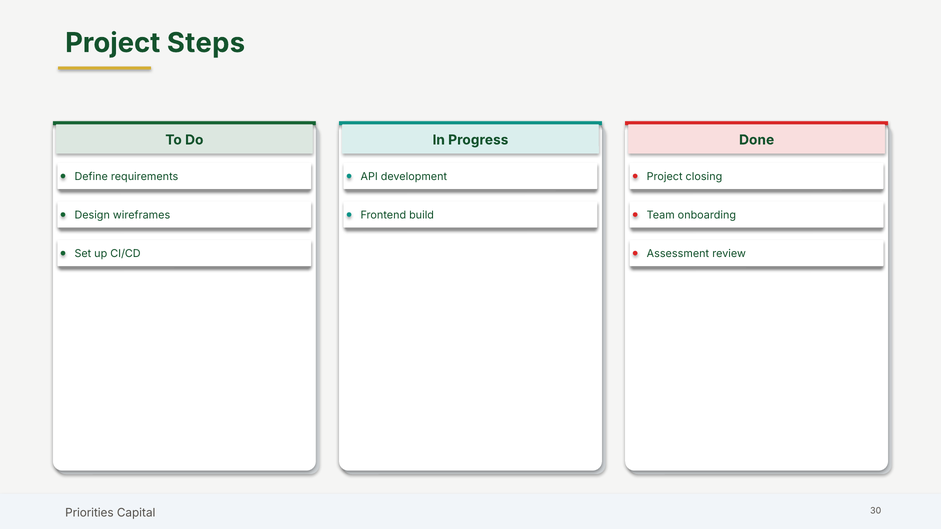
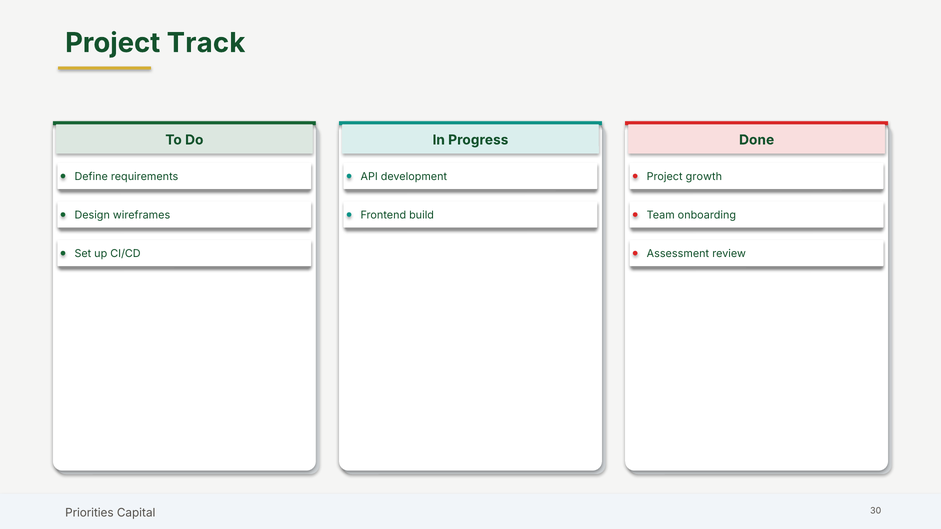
Steps: Steps -> Track (206, 43)
closing: closing -> growth (704, 177)
